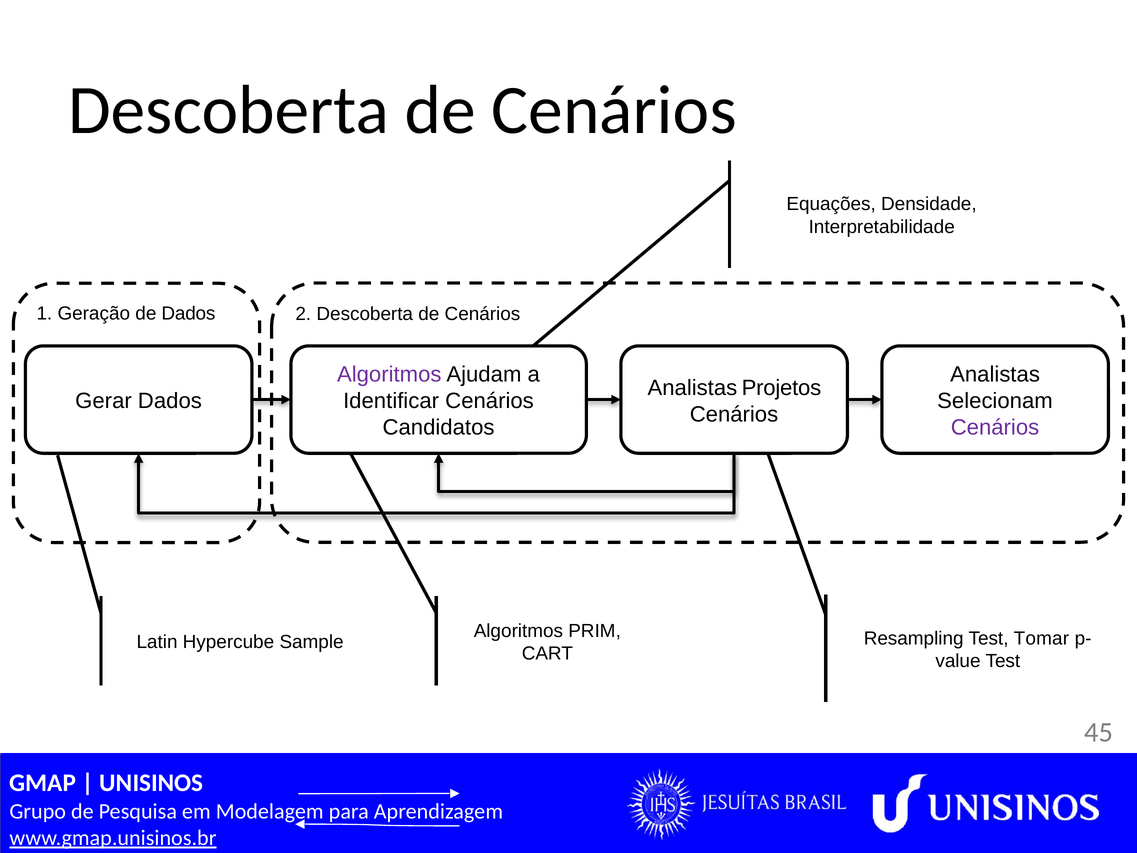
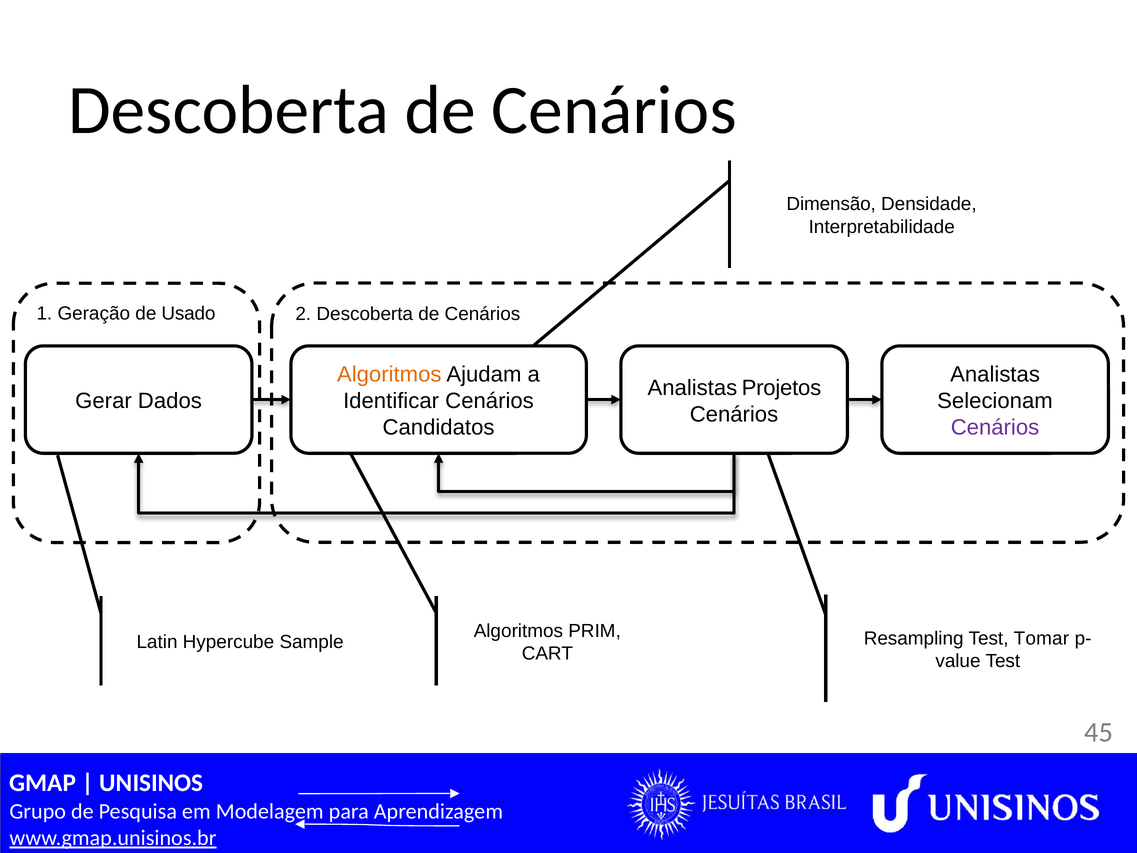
Equações: Equações -> Dimensão (831, 204)
de Dados: Dados -> Usado (188, 313)
Algoritmos colour: purple -> orange (389, 374)
